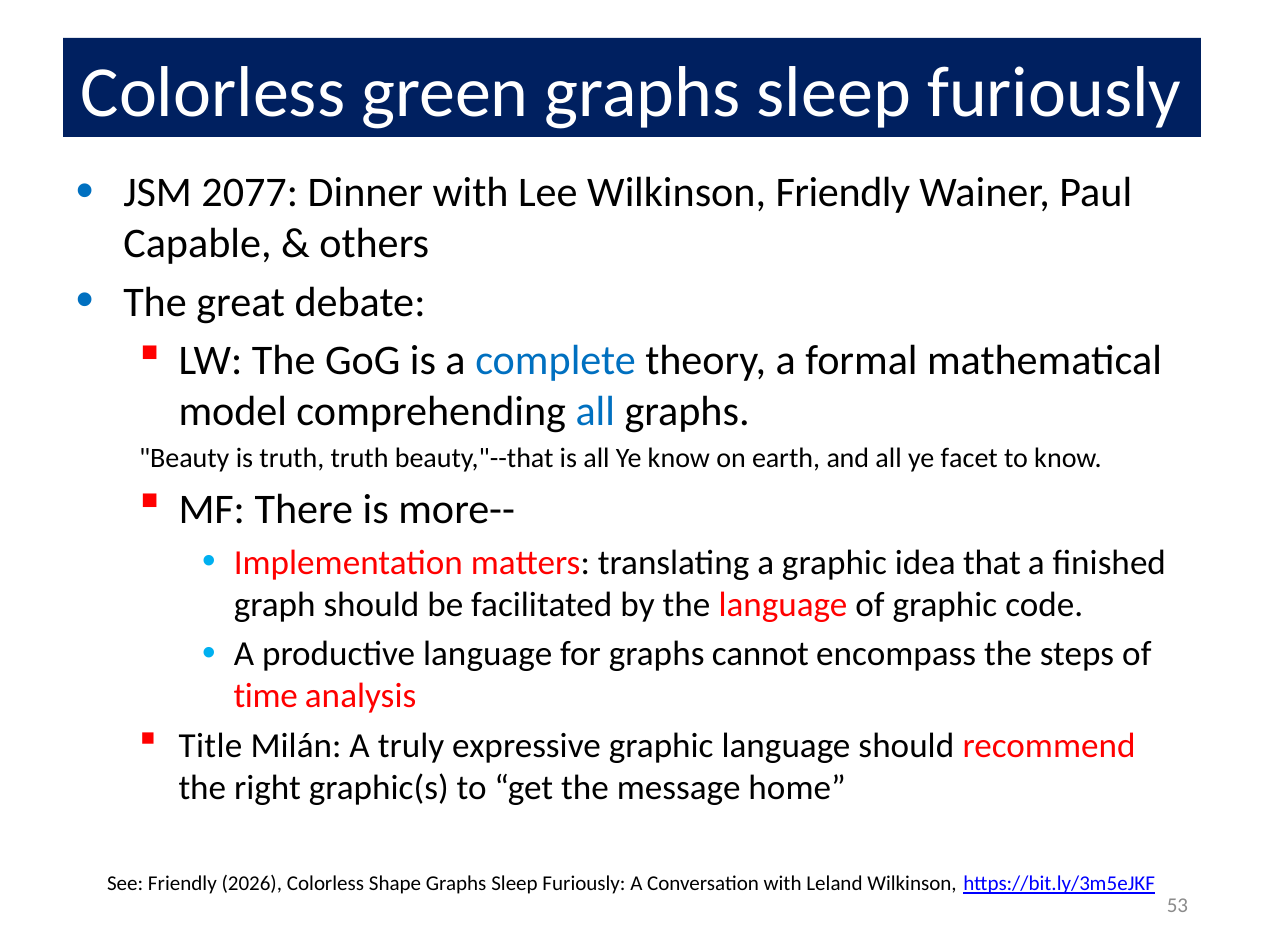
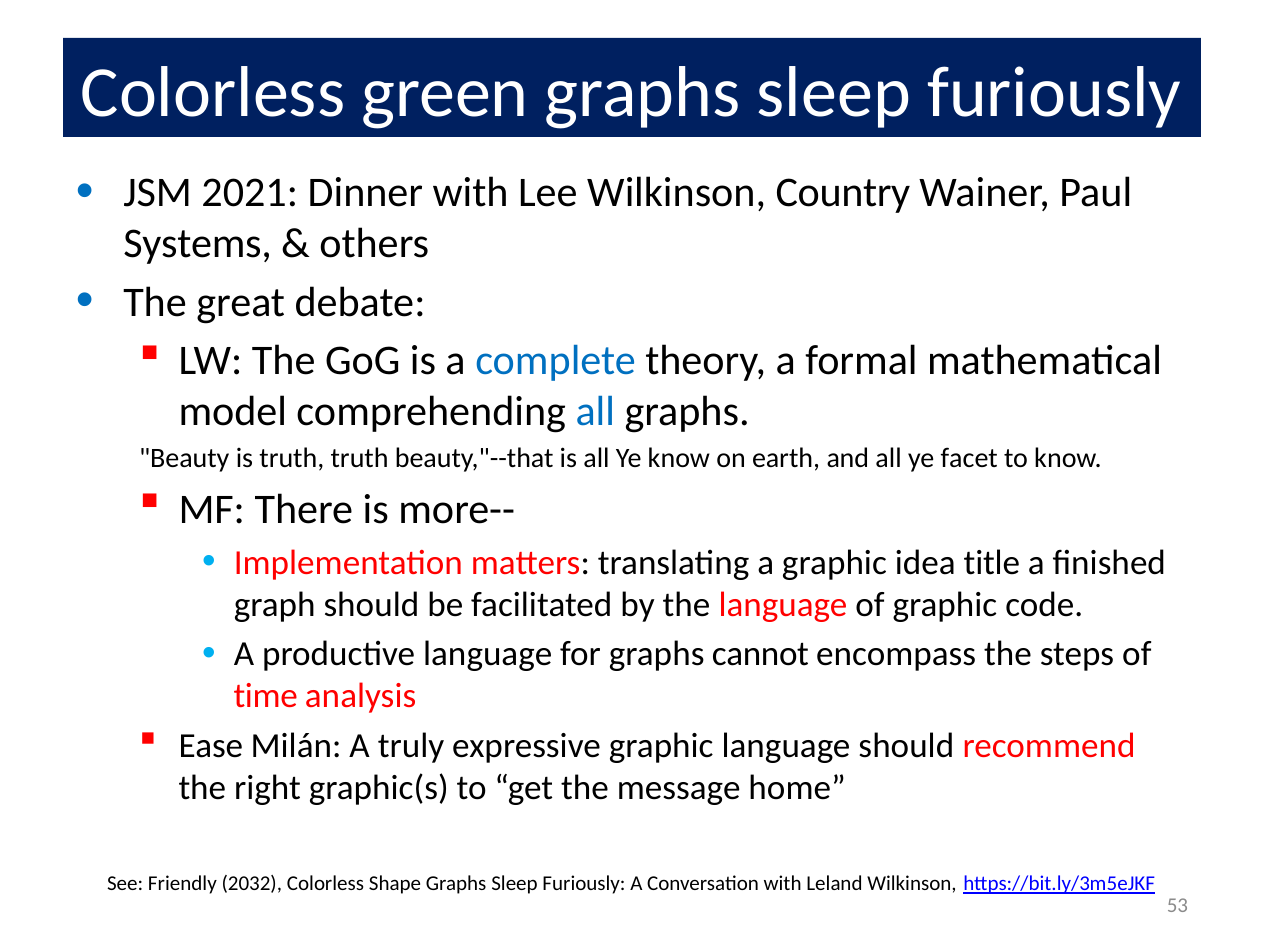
2077: 2077 -> 2021 (250, 193)
Wilkinson Friendly: Friendly -> Country (843, 193)
Capable: Capable -> Systems (198, 243)
that: that -> title (992, 563)
Title: Title -> Ease (211, 746)
2026: 2026 -> 2032 (252, 884)
